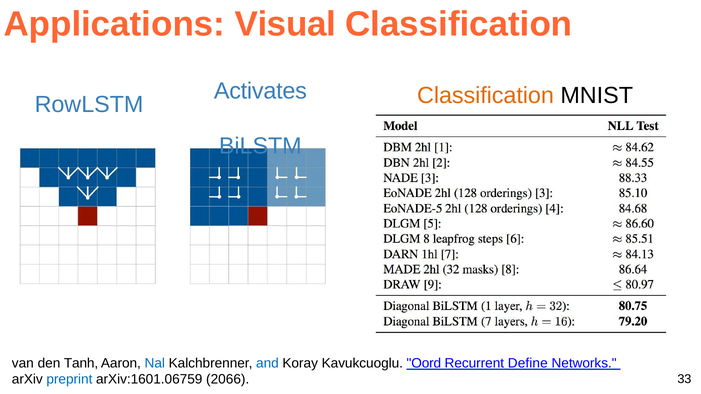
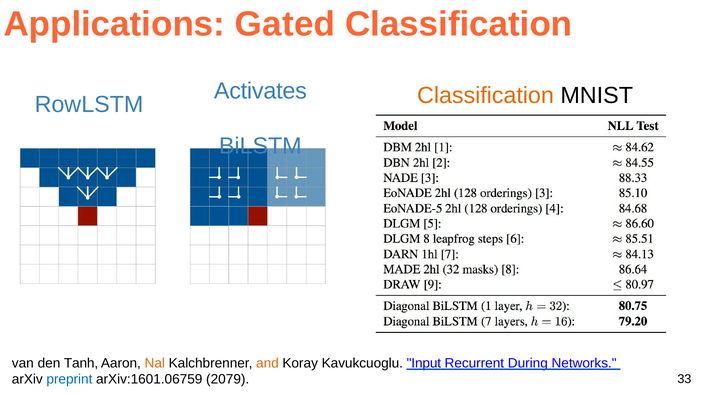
Visual: Visual -> Gated (285, 24)
Nal colour: blue -> orange (155, 364)
and colour: blue -> orange (267, 364)
Oord: Oord -> Input (424, 364)
Define: Define -> During (528, 364)
2066: 2066 -> 2079 (228, 380)
